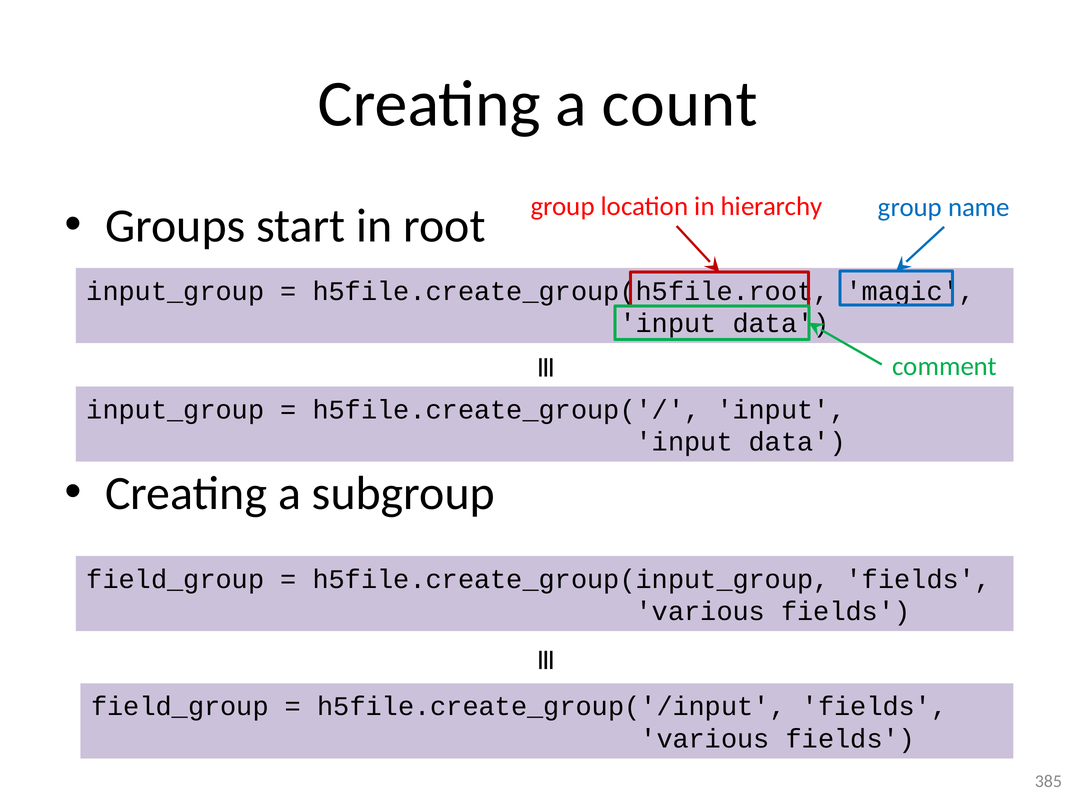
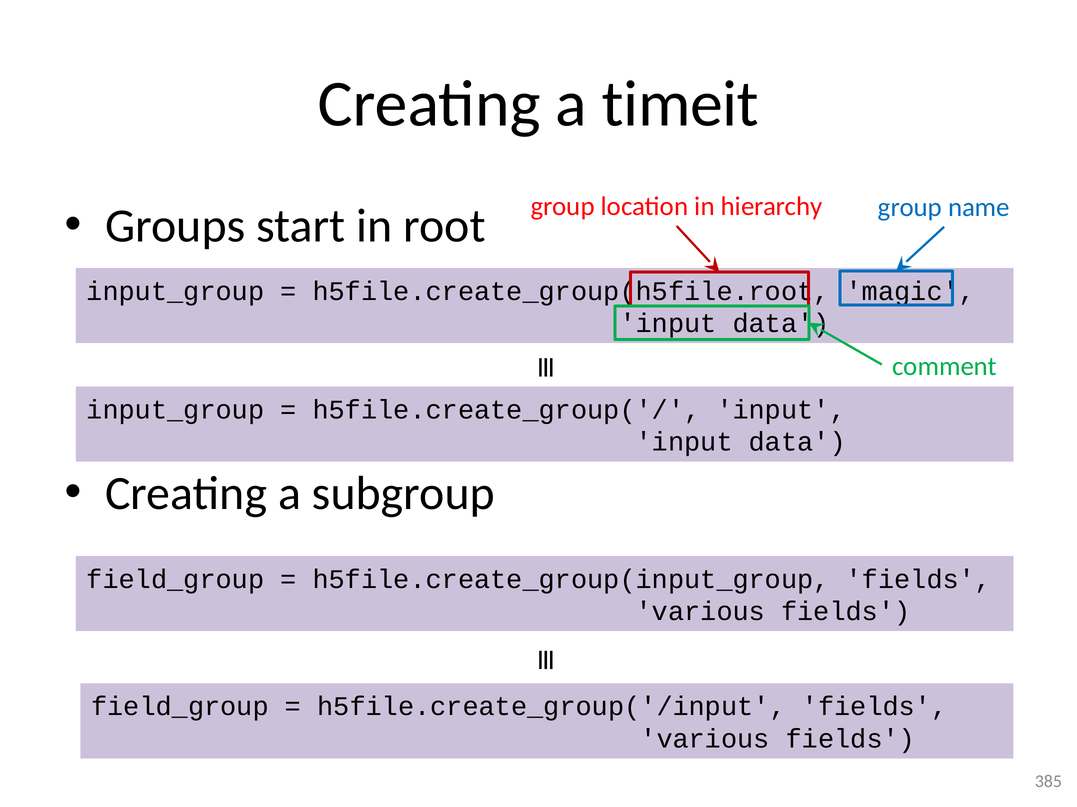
count: count -> timeit (680, 104)
